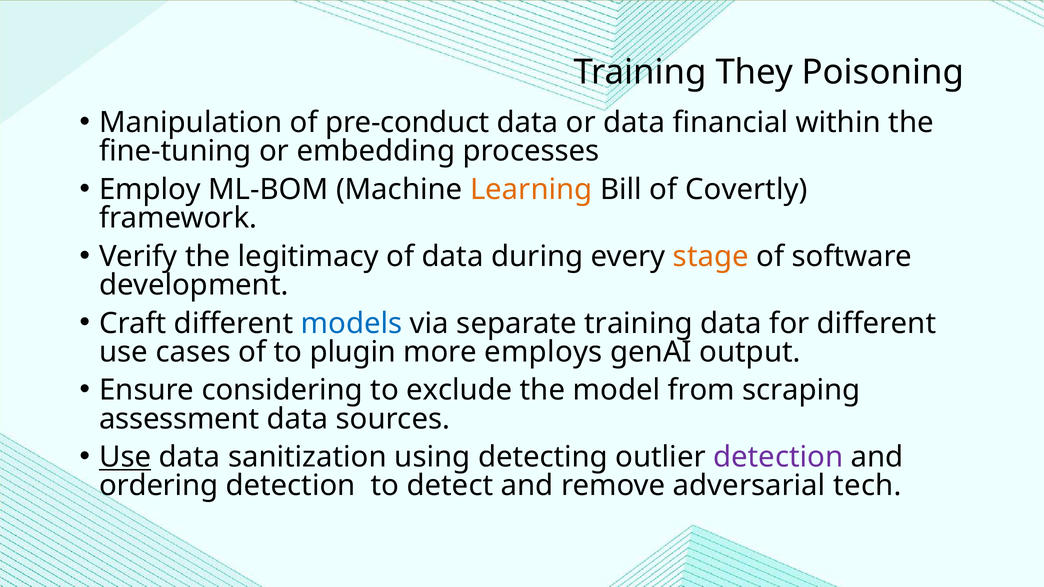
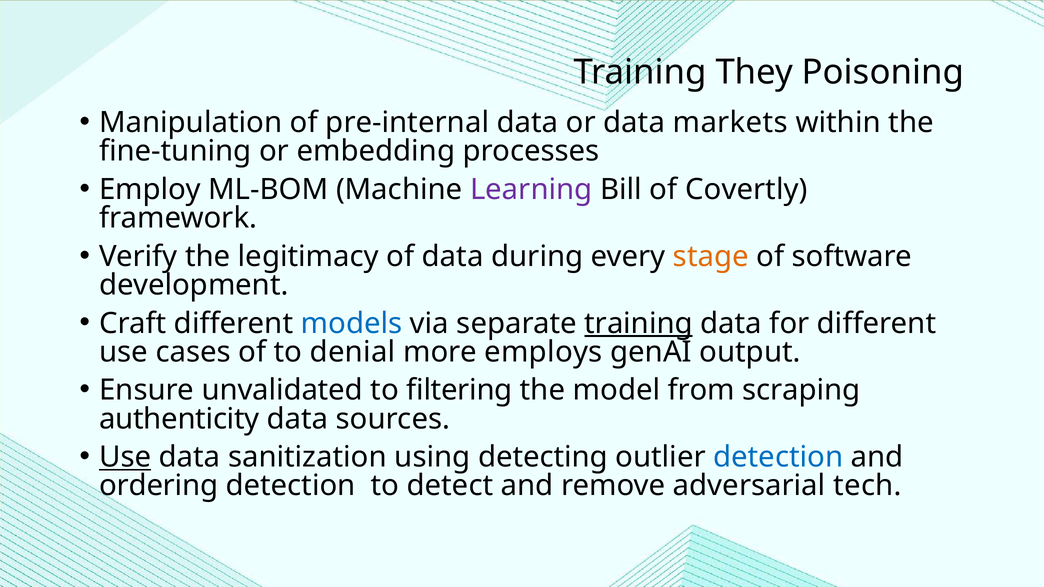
pre-conduct: pre-conduct -> pre-internal (407, 123)
financial: financial -> markets (730, 123)
Learning colour: orange -> purple (531, 190)
training underline: none -> present (639, 324)
plugin: plugin -> denial (353, 352)
considering: considering -> unvalidated (282, 390)
exclude: exclude -> filtering (460, 390)
assessment: assessment -> authenticity (179, 419)
detection colour: purple -> blue (778, 457)
